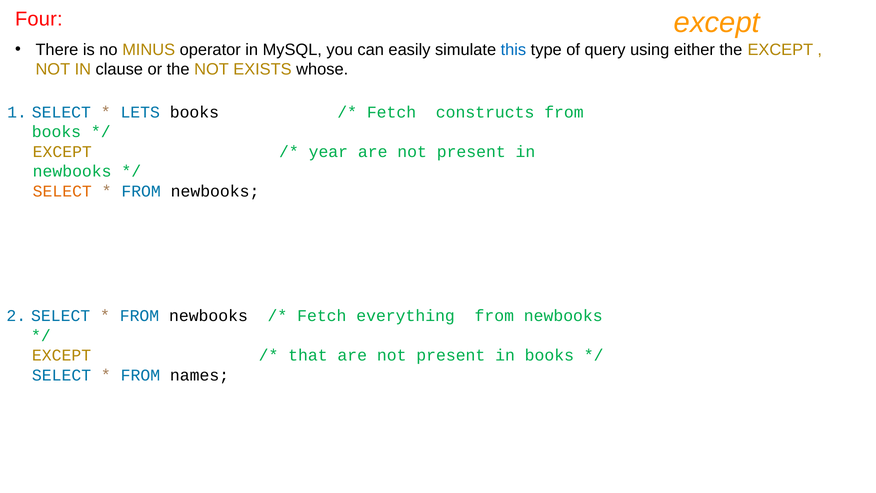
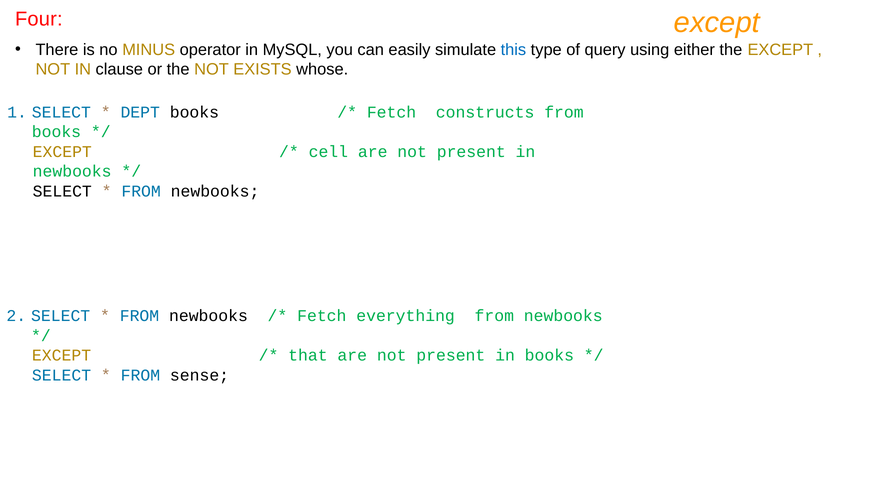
LETS: LETS -> DEPT (140, 112)
year: year -> cell (328, 152)
SELECT colour: orange -> black (62, 191)
names: names -> sense (200, 375)
